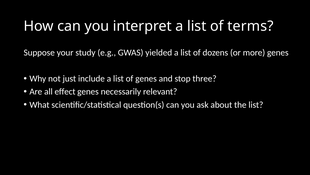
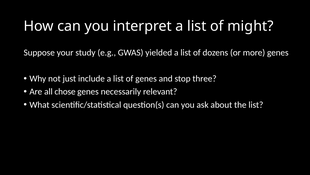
terms: terms -> might (250, 26)
effect: effect -> chose (65, 91)
